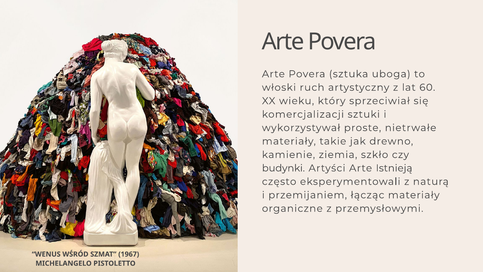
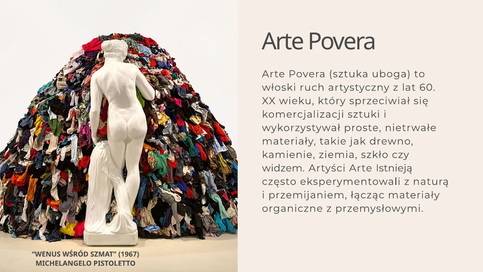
budynki: budynki -> widzem (283, 168)
